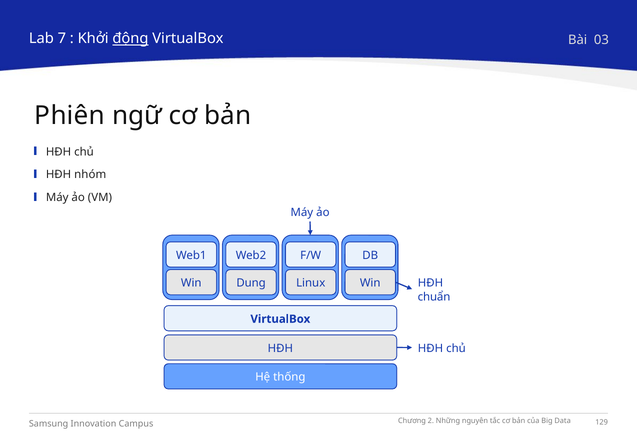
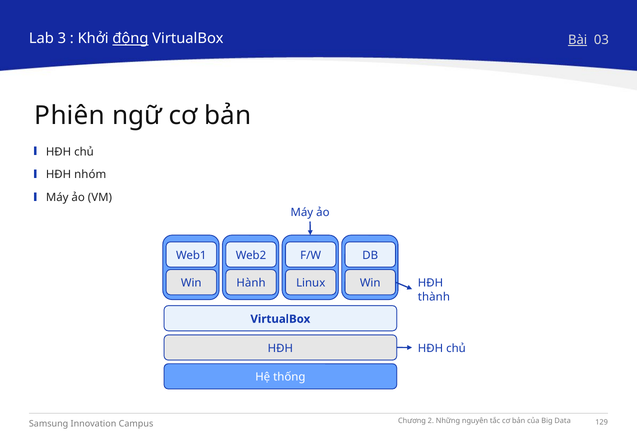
7: 7 -> 3 (62, 39)
Bài underline: none -> present (578, 40)
Dung: Dung -> Hành (251, 283)
chuẩn: chuẩn -> thành (434, 297)
